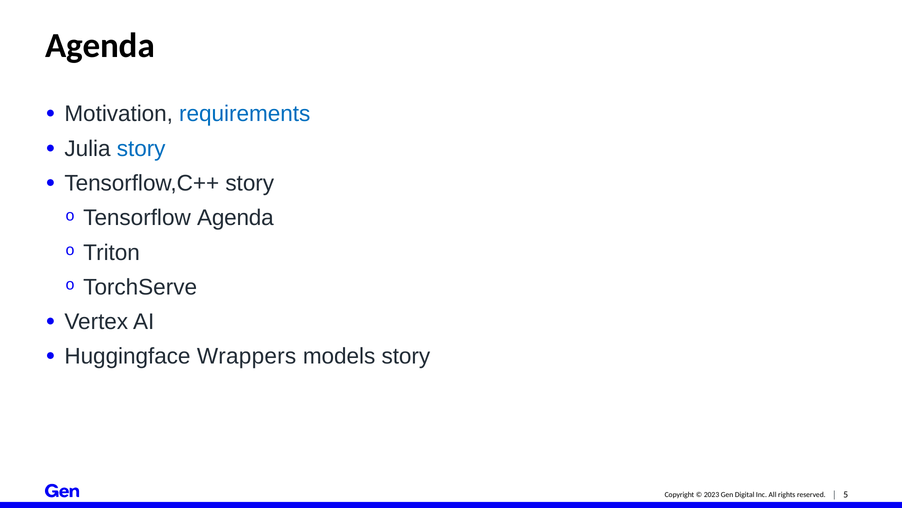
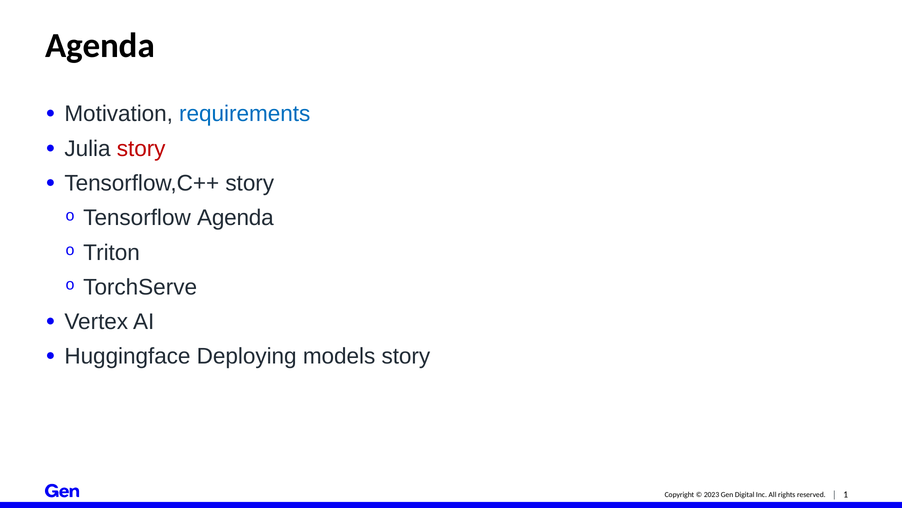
story colour: blue -> red (141, 148)
Wrappers: Wrappers -> Deploying (247, 356)
5: 5 -> 1 (846, 494)
